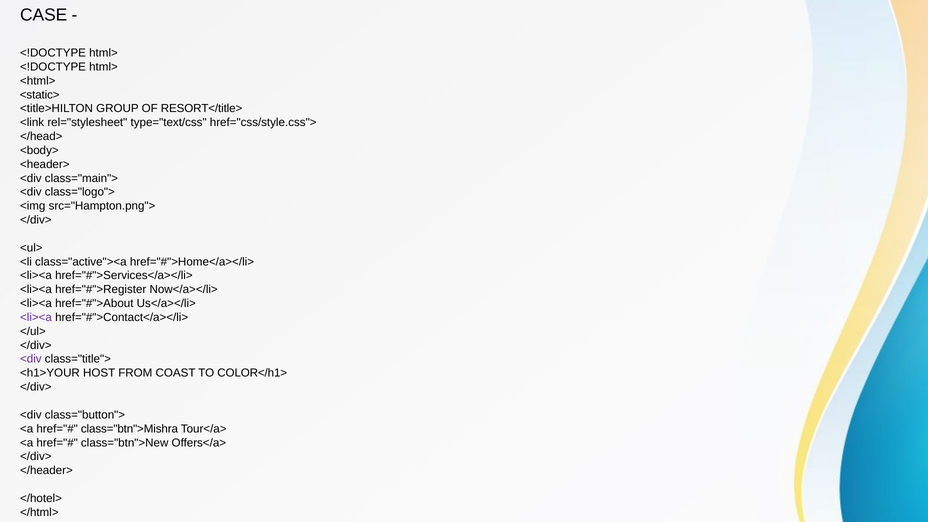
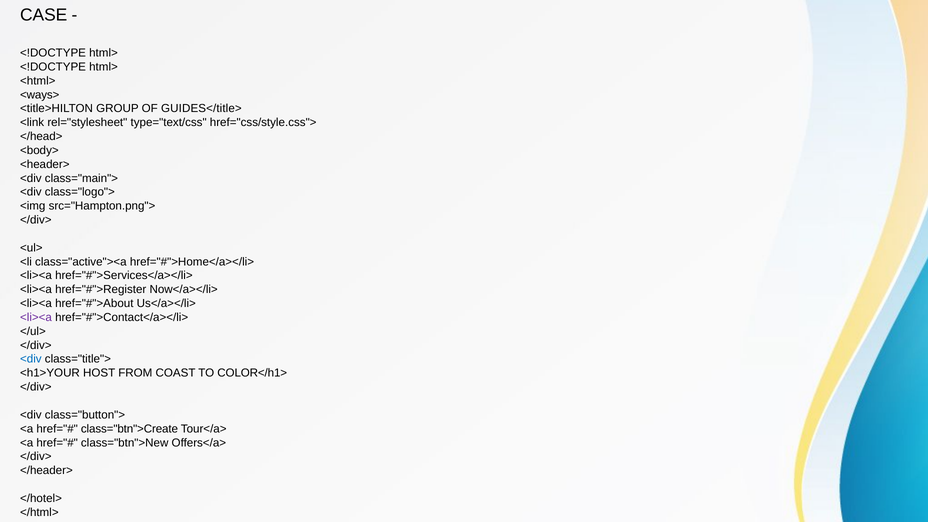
<static>: <static> -> <ways> (40, 95)
RESORT</title>: RESORT</title> -> GUIDES</title> (201, 109)
<div colour: purple -> blue (31, 359)
class="btn">Mishra: class="btn">Mishra -> class="btn">Create (129, 429)
